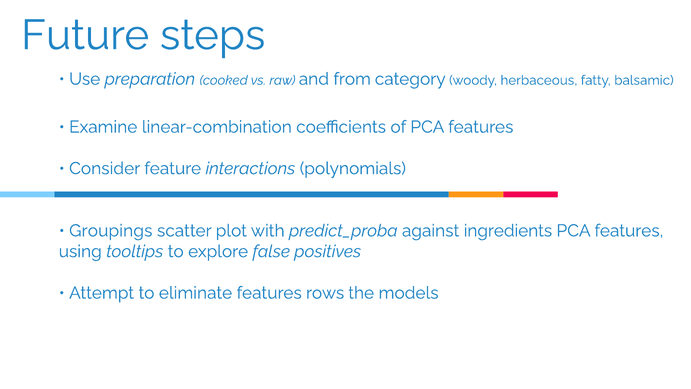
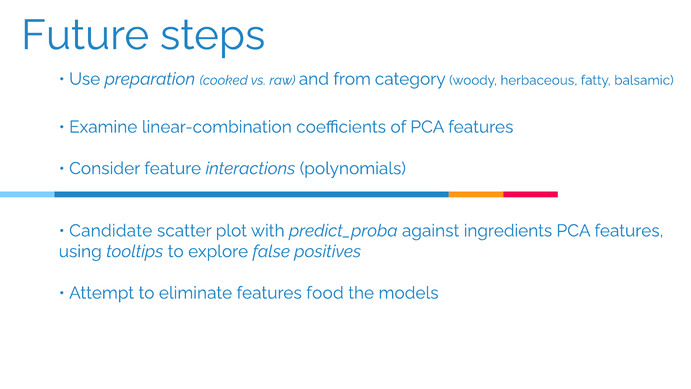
Groupings: Groupings -> Candidate (111, 231)
rows: rows -> food (325, 293)
